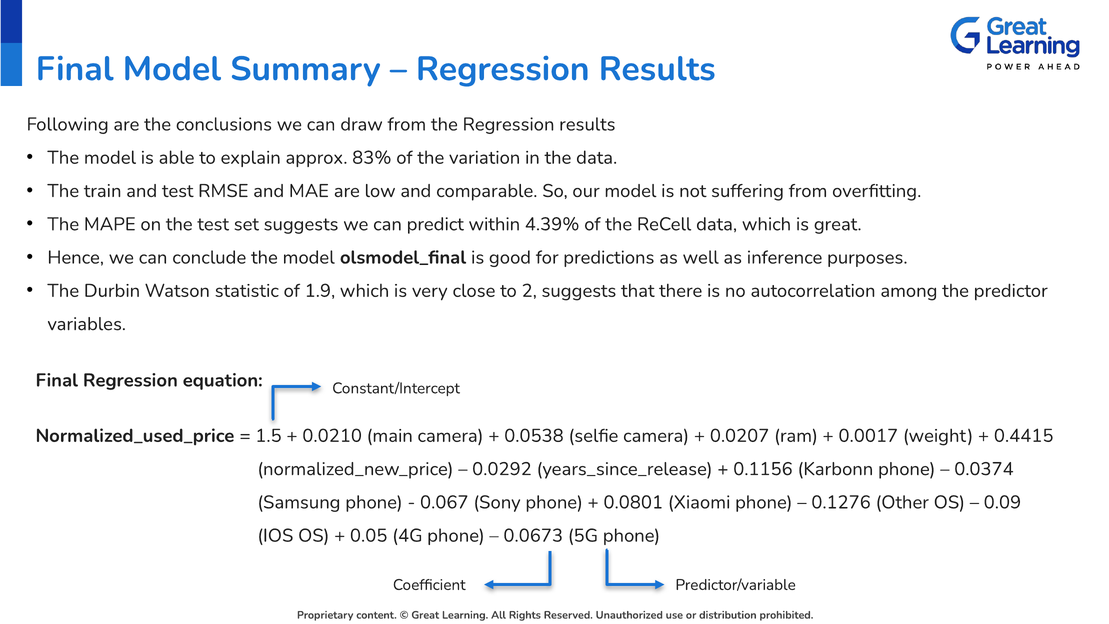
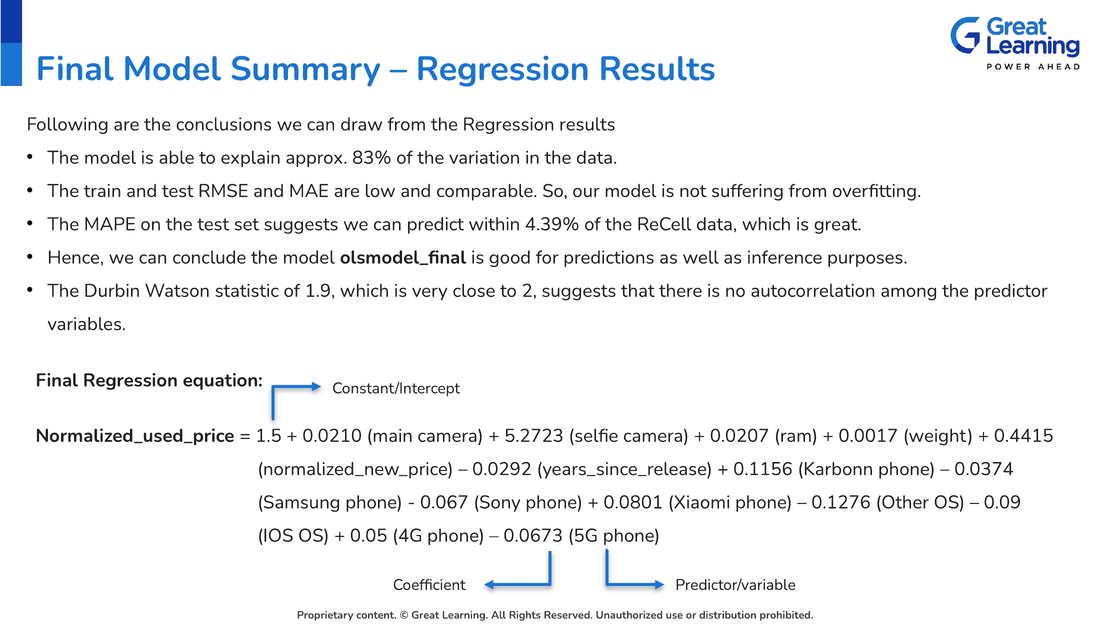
0.0538: 0.0538 -> 5.2723 (534, 436)
